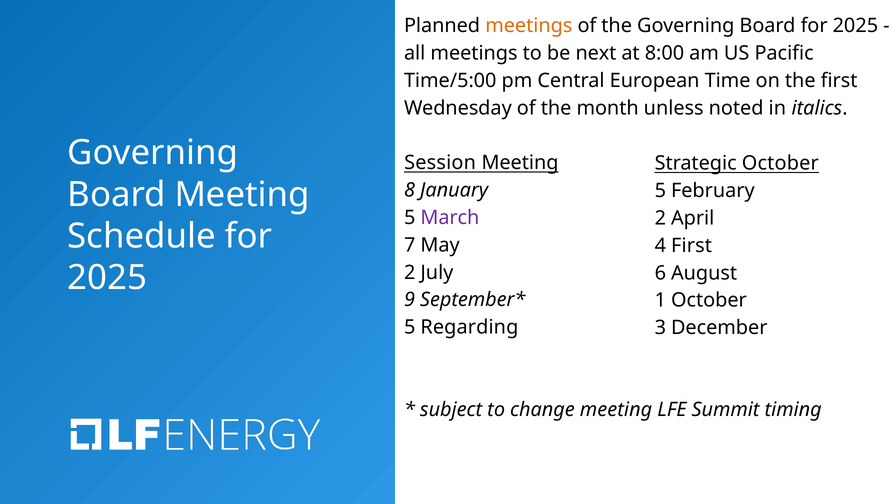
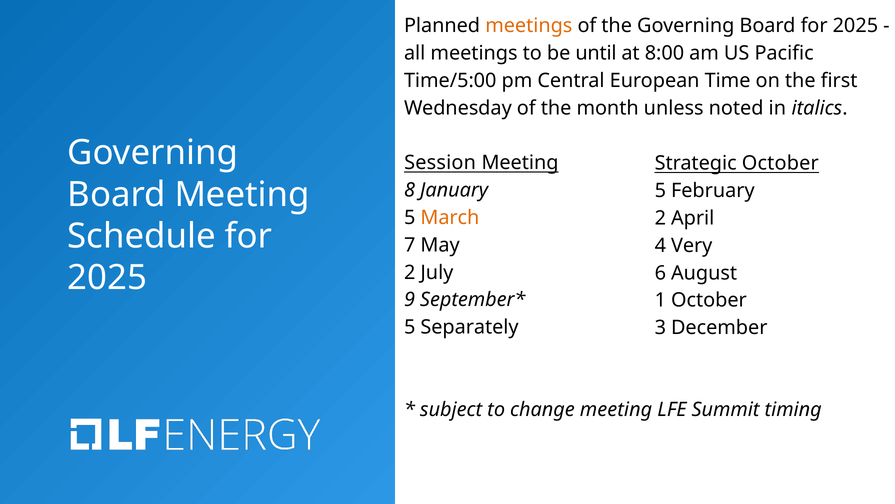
next: next -> until (596, 53)
March colour: purple -> orange (450, 217)
4 First: First -> Very (692, 245)
Regarding: Regarding -> Separately (469, 327)
